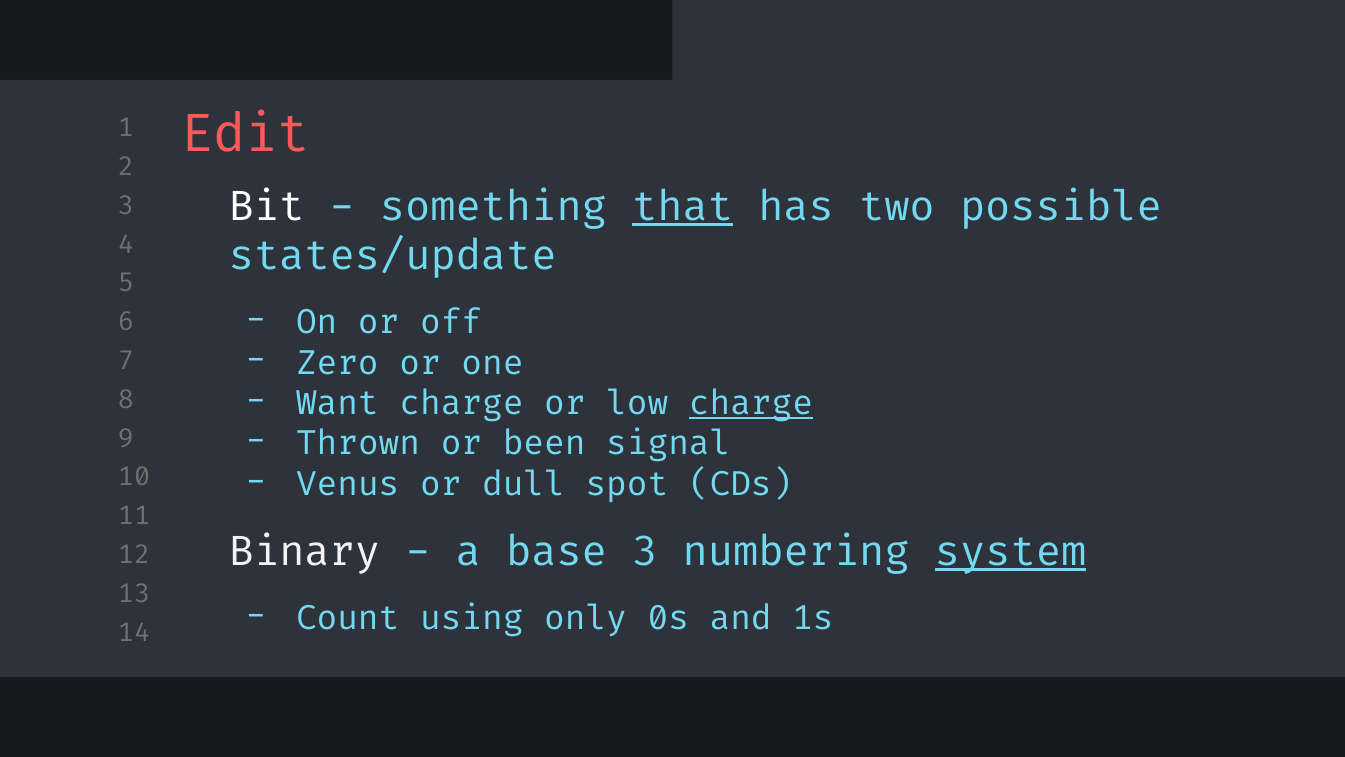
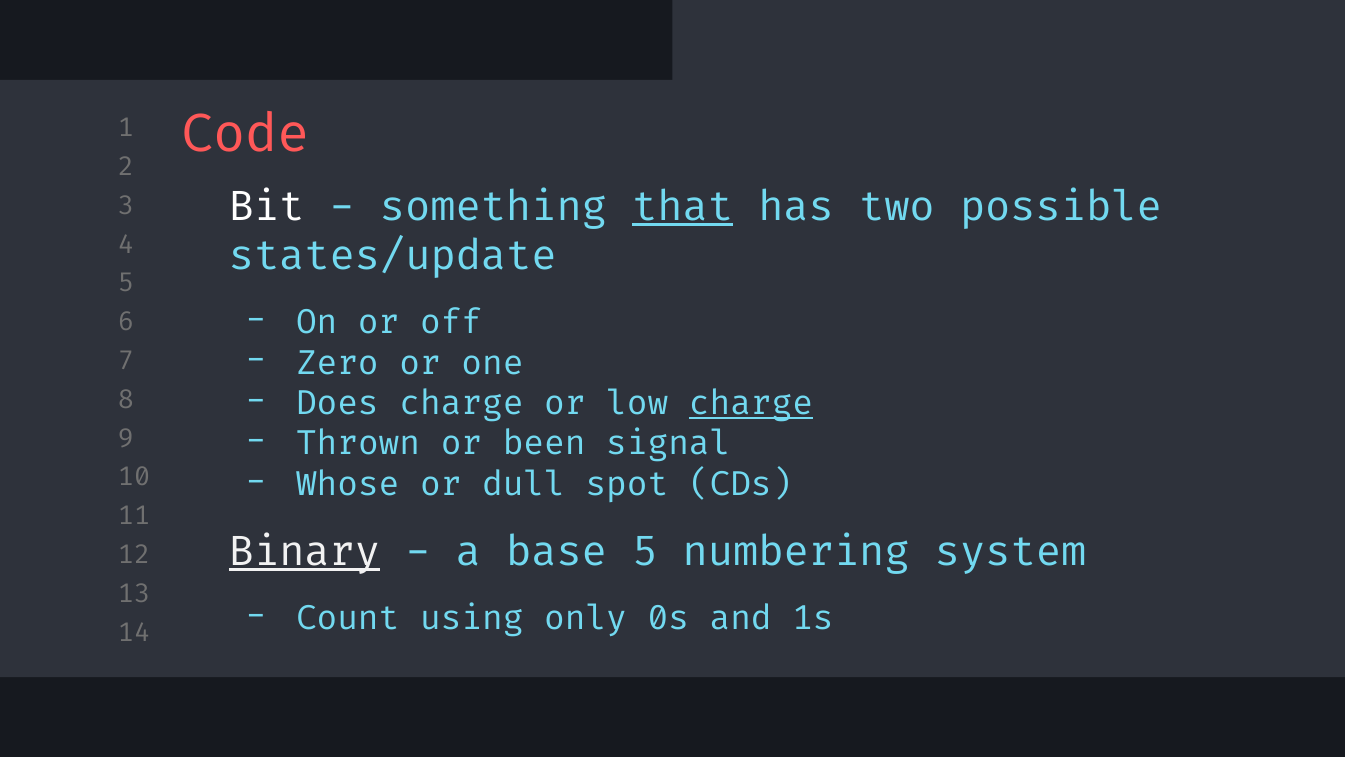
Edit: Edit -> Code (246, 134)
Want: Want -> Does (337, 403)
Venus: Venus -> Whose (348, 484)
Binary underline: none -> present (305, 552)
base 3: 3 -> 5 (645, 552)
system underline: present -> none (1011, 552)
